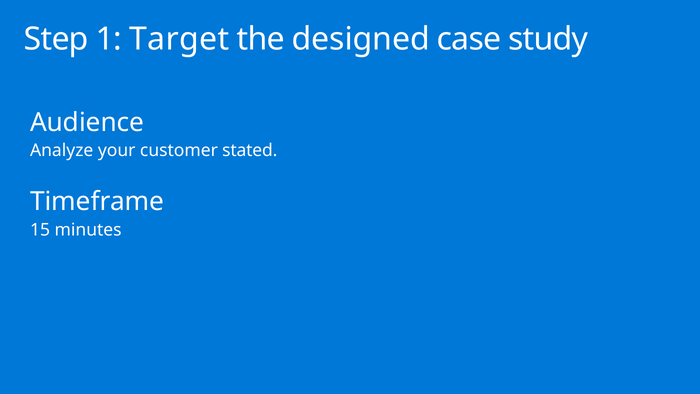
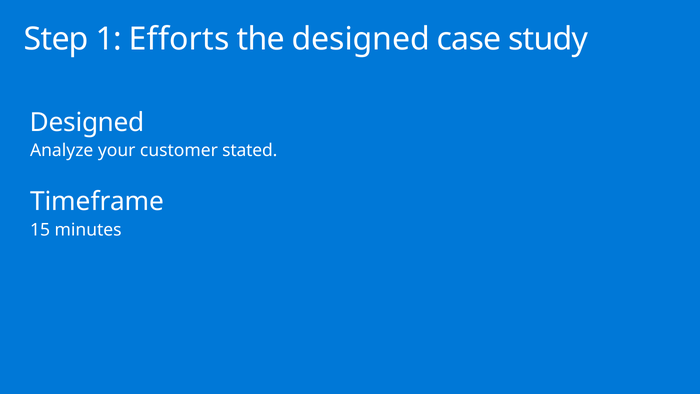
Target: Target -> Efforts (179, 39)
Audience: Audience -> Designed (87, 122)
